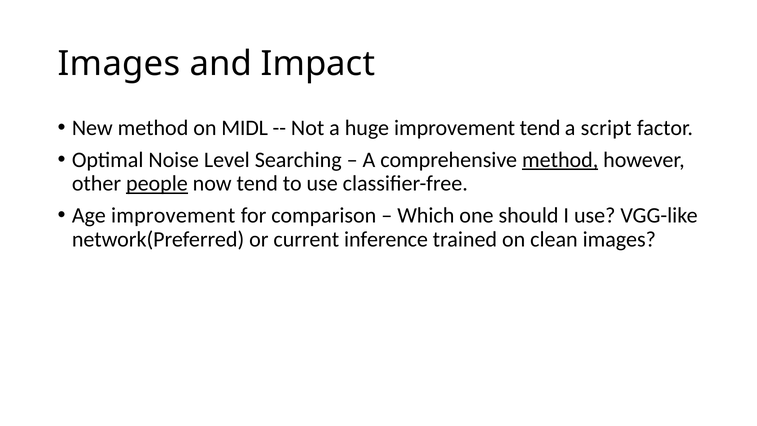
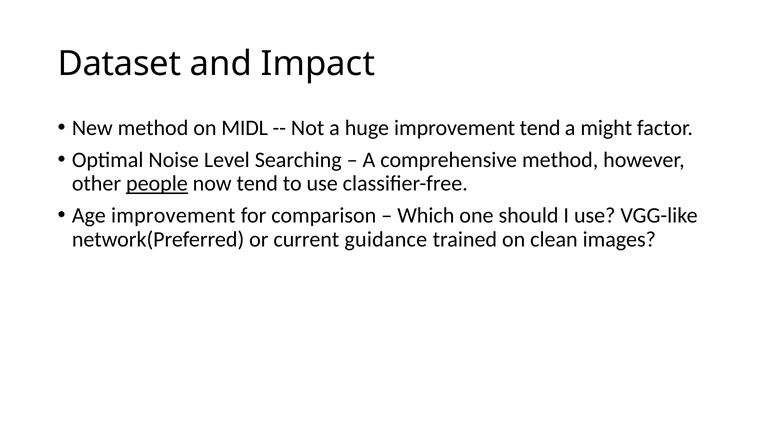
Images: Images -> Dataset (119, 64)
script: script -> might (606, 128)
method underline: present -> none (560, 160)
inference: inference -> guidance (386, 239)
